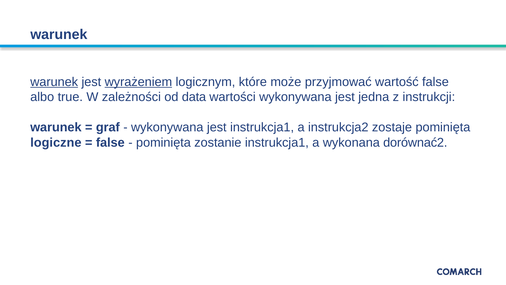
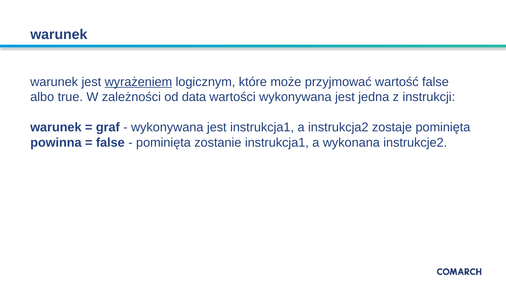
warunek underline: present -> none (54, 82)
logiczne: logiczne -> powinna (56, 142)
dorównać2: dorównać2 -> instrukcje2 (415, 142)
